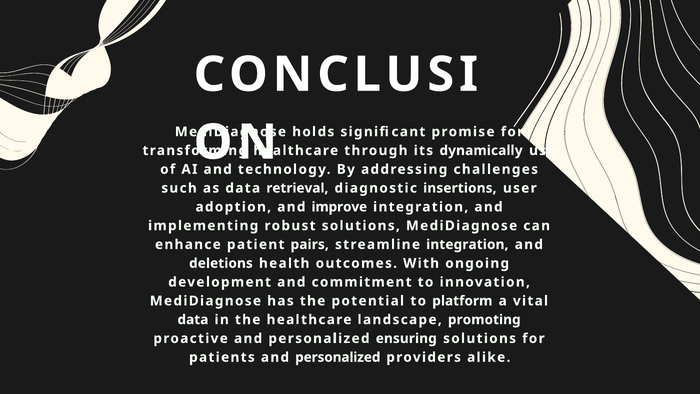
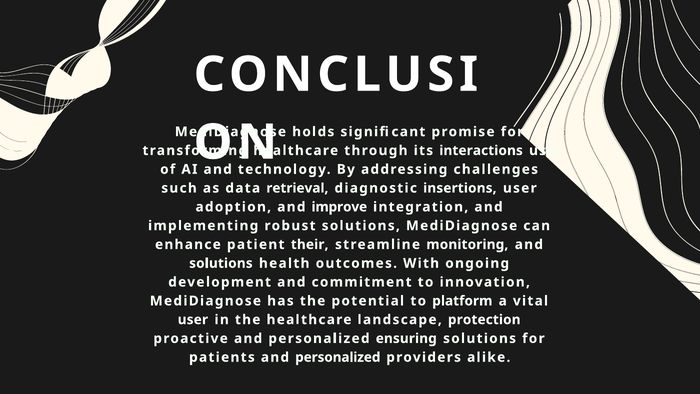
dynamically: dynamically -> interactions (481, 150)
pairs: pairs -> their (310, 244)
streamline integration: integration -> monitoring (467, 244)
deletions: deletions -> solutions (221, 263)
data: data -> user (193, 319)
promoting: promoting -> protection (484, 319)
